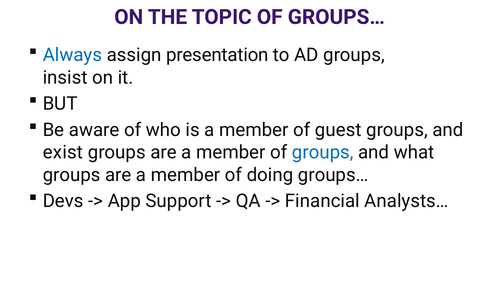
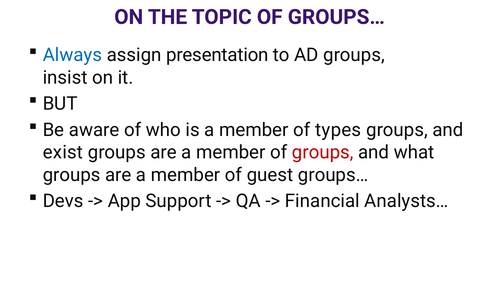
guest: guest -> types (338, 130)
groups colour: blue -> red (323, 152)
doing: doing -> guest (270, 175)
